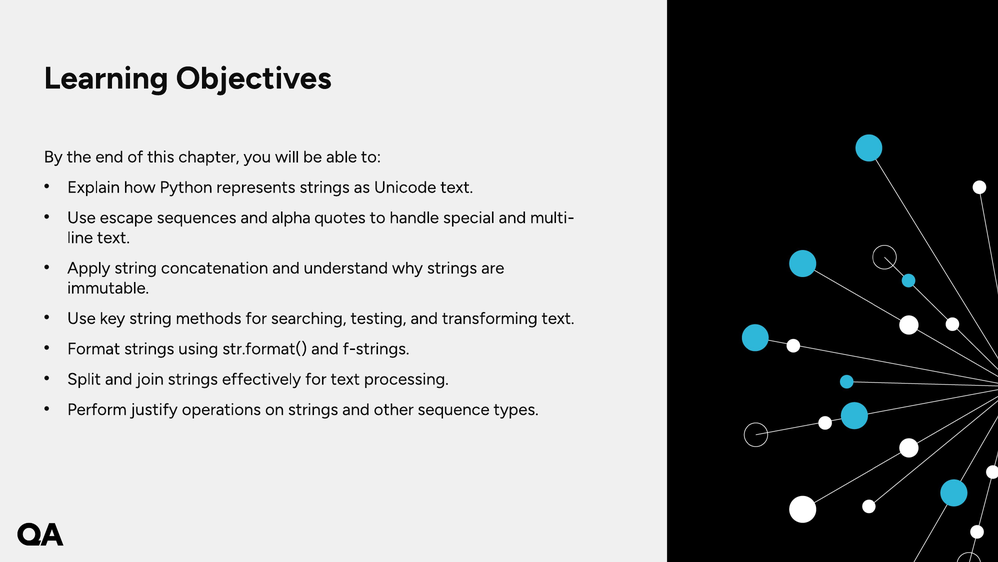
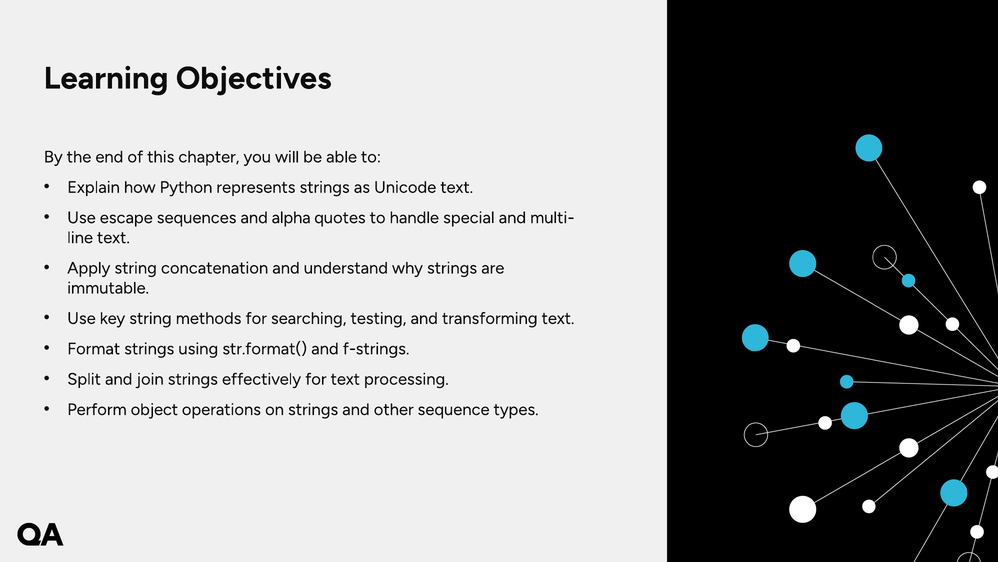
justify: justify -> object (154, 409)
